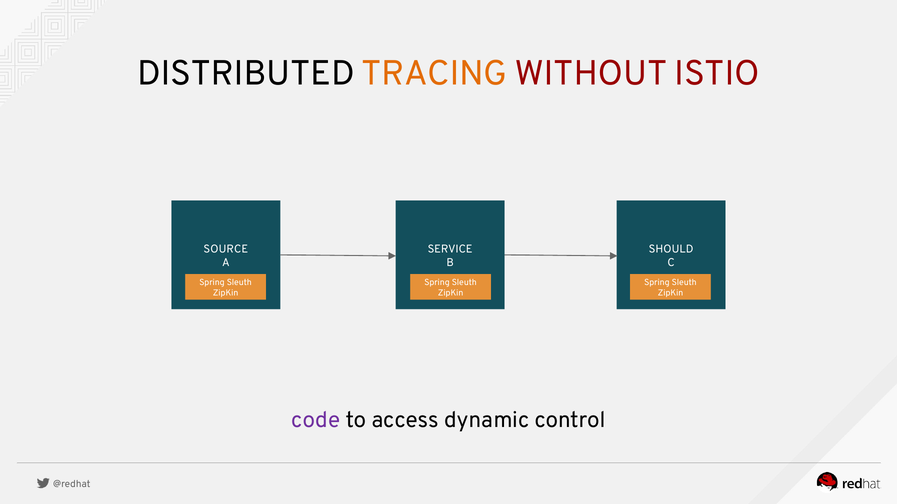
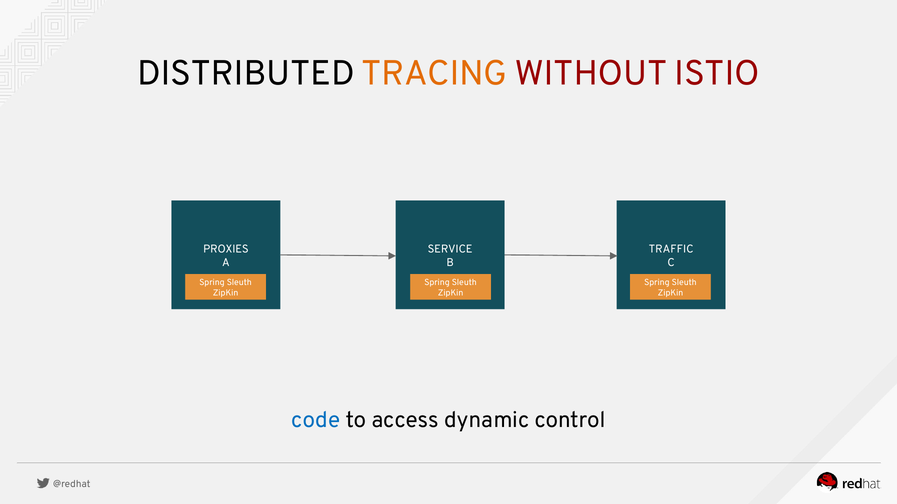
SOURCE: SOURCE -> PROXIES (226, 249)
SHOULD: SHOULD -> TRAFFIC (671, 249)
code colour: purple -> blue (316, 421)
